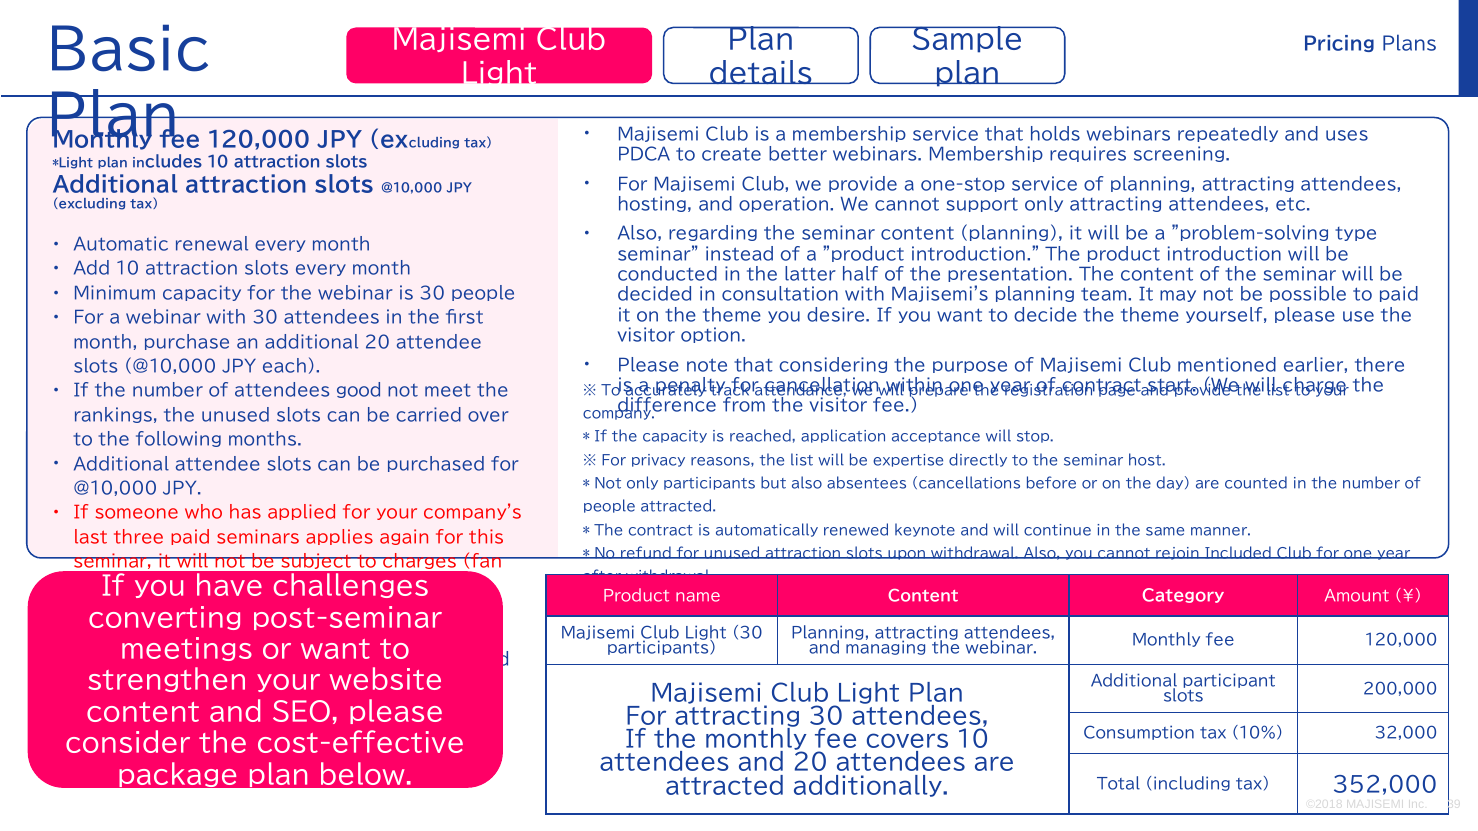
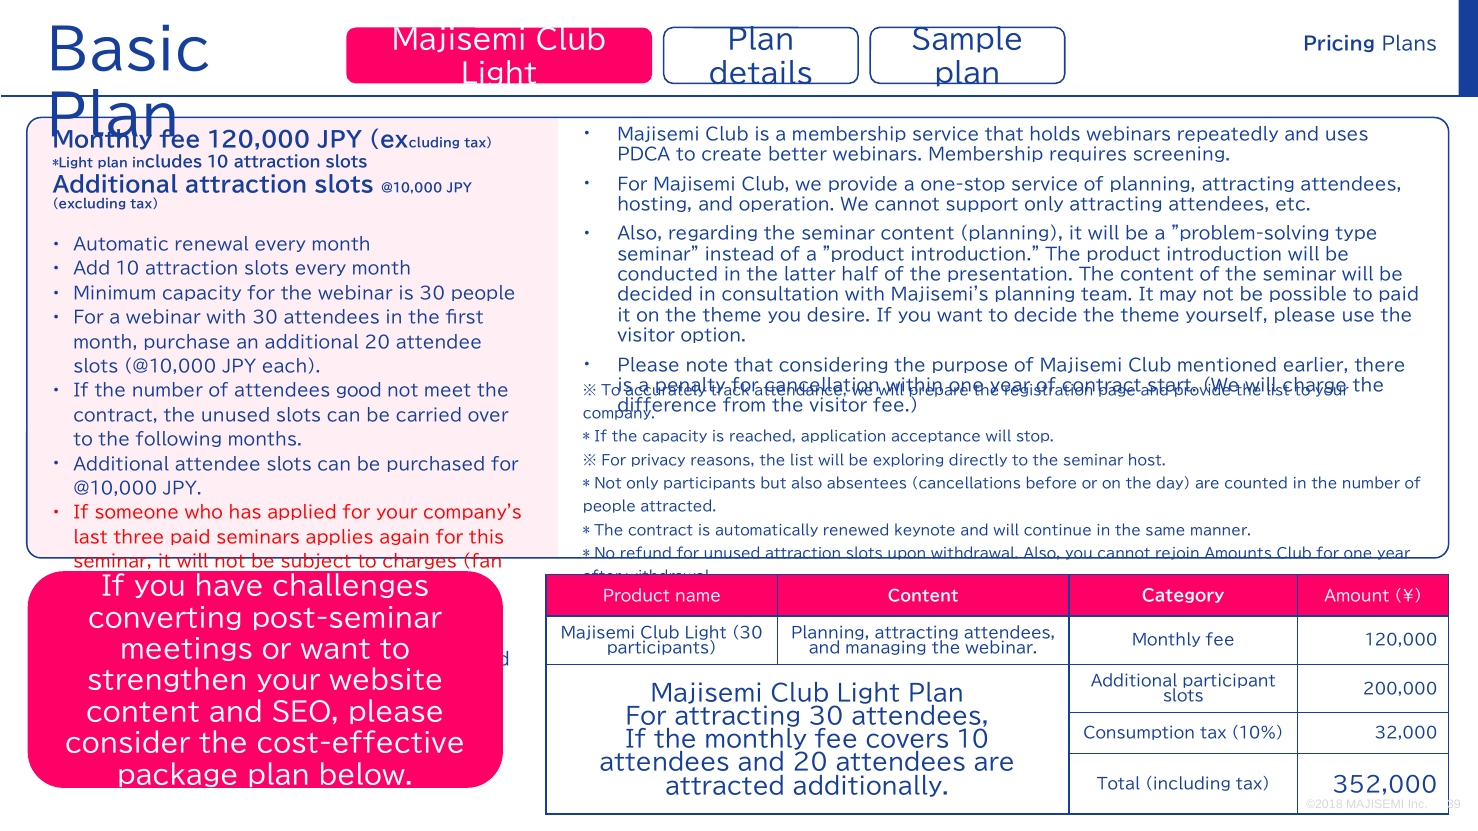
rankings: rankings -> contract (116, 416)
expertise: expertise -> exploring (909, 461)
Included: Included -> Amounts (1238, 554)
